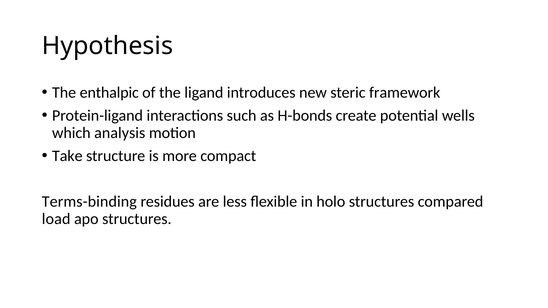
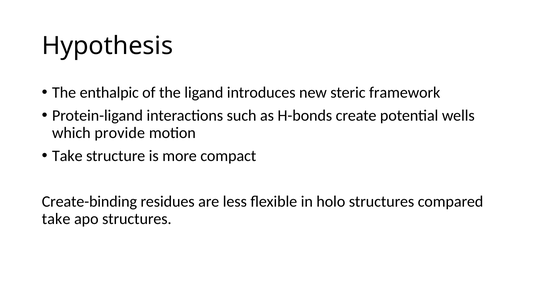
analysis: analysis -> provide (120, 133)
Terms-binding: Terms-binding -> Create-binding (89, 202)
load: load -> take (56, 219)
